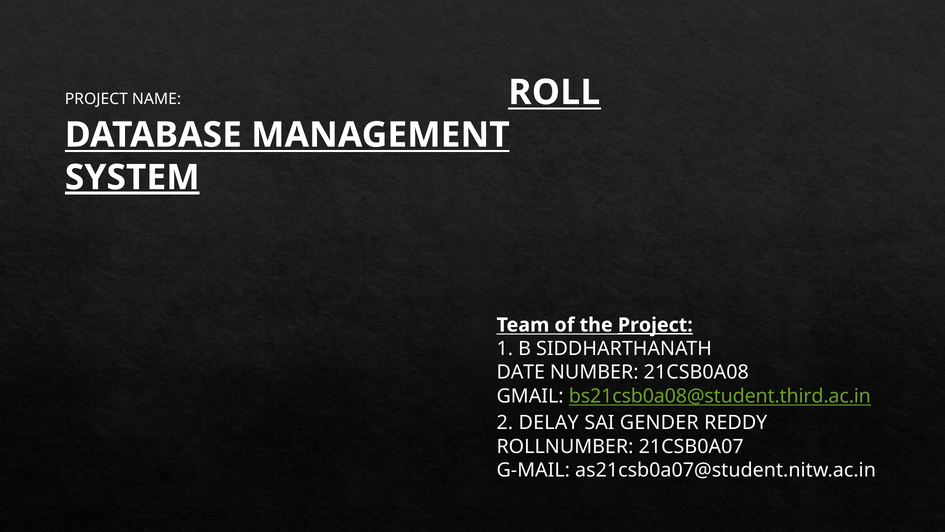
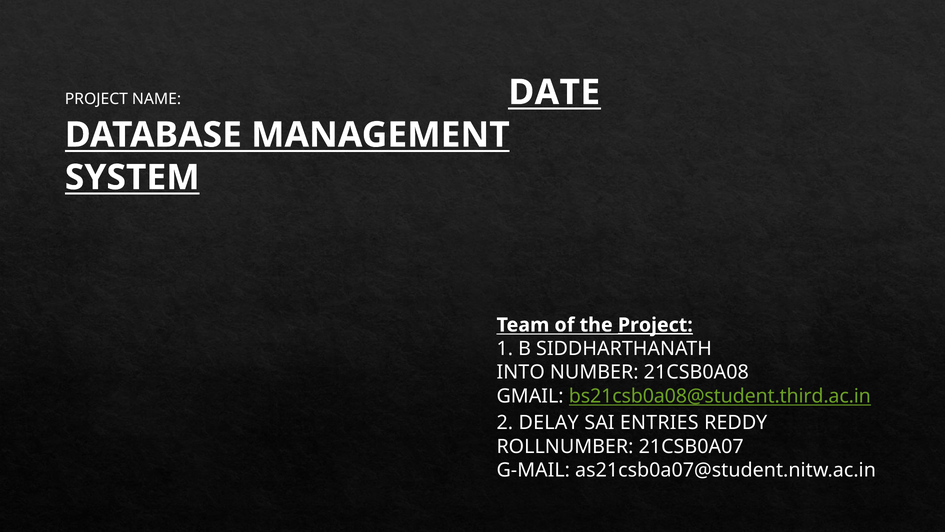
ROLL: ROLL -> DATE (554, 92)
SYSTEM underline: present -> none (132, 177)
DATE: DATE -> INTO (521, 372)
GENDER: GENDER -> ENTRIES (659, 423)
